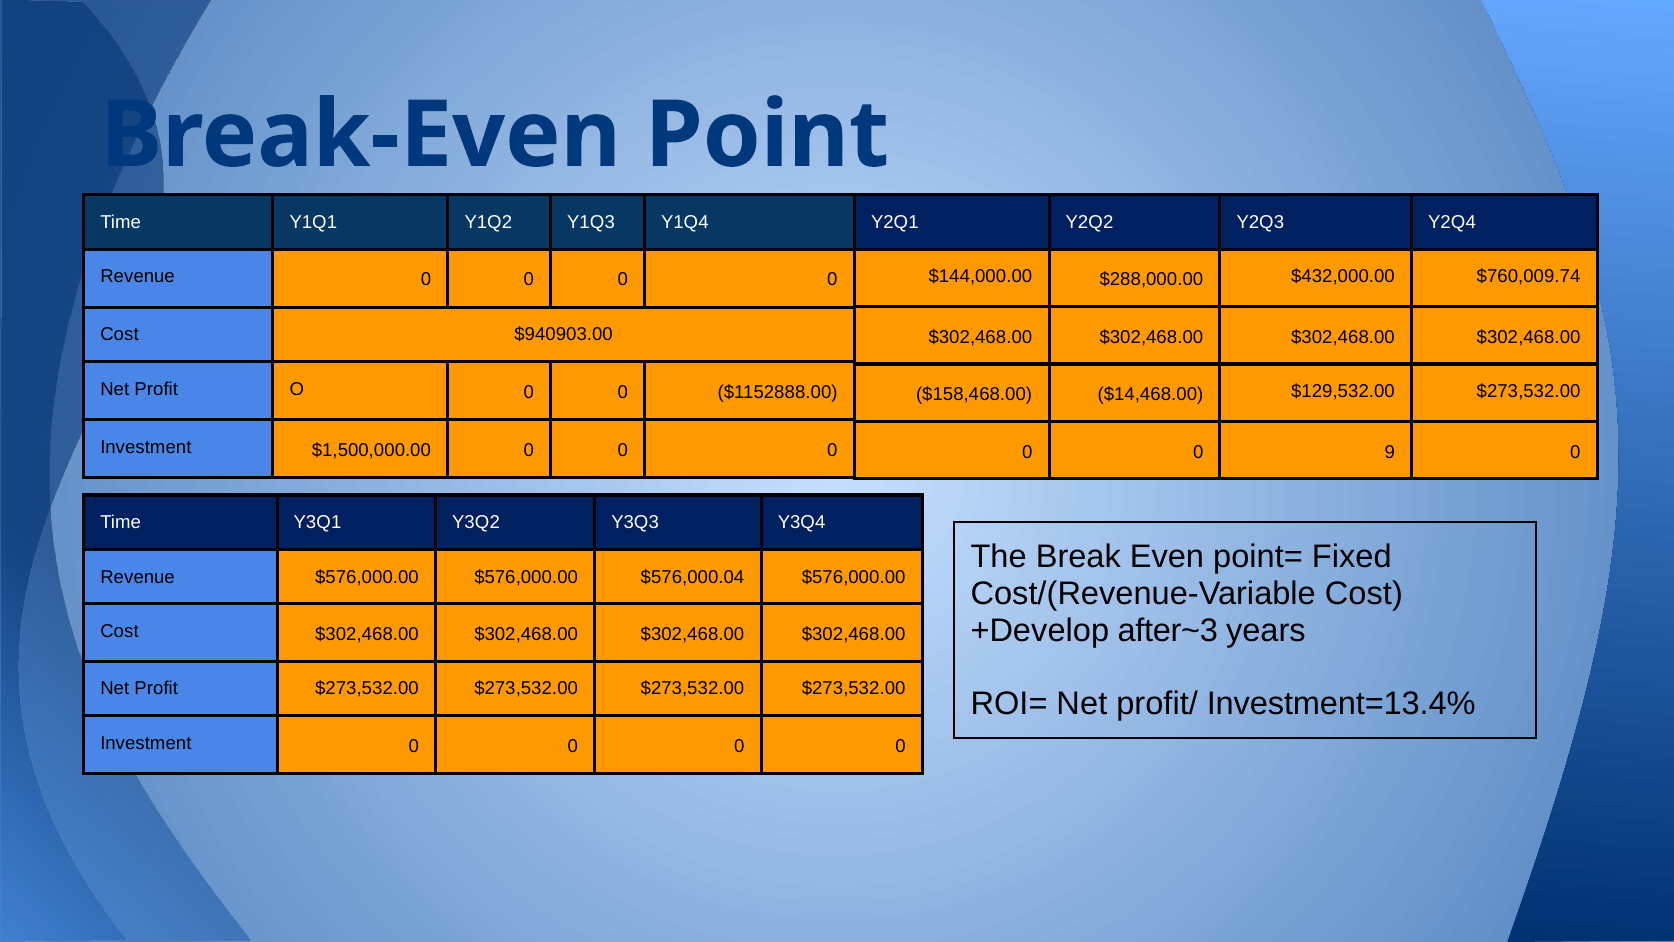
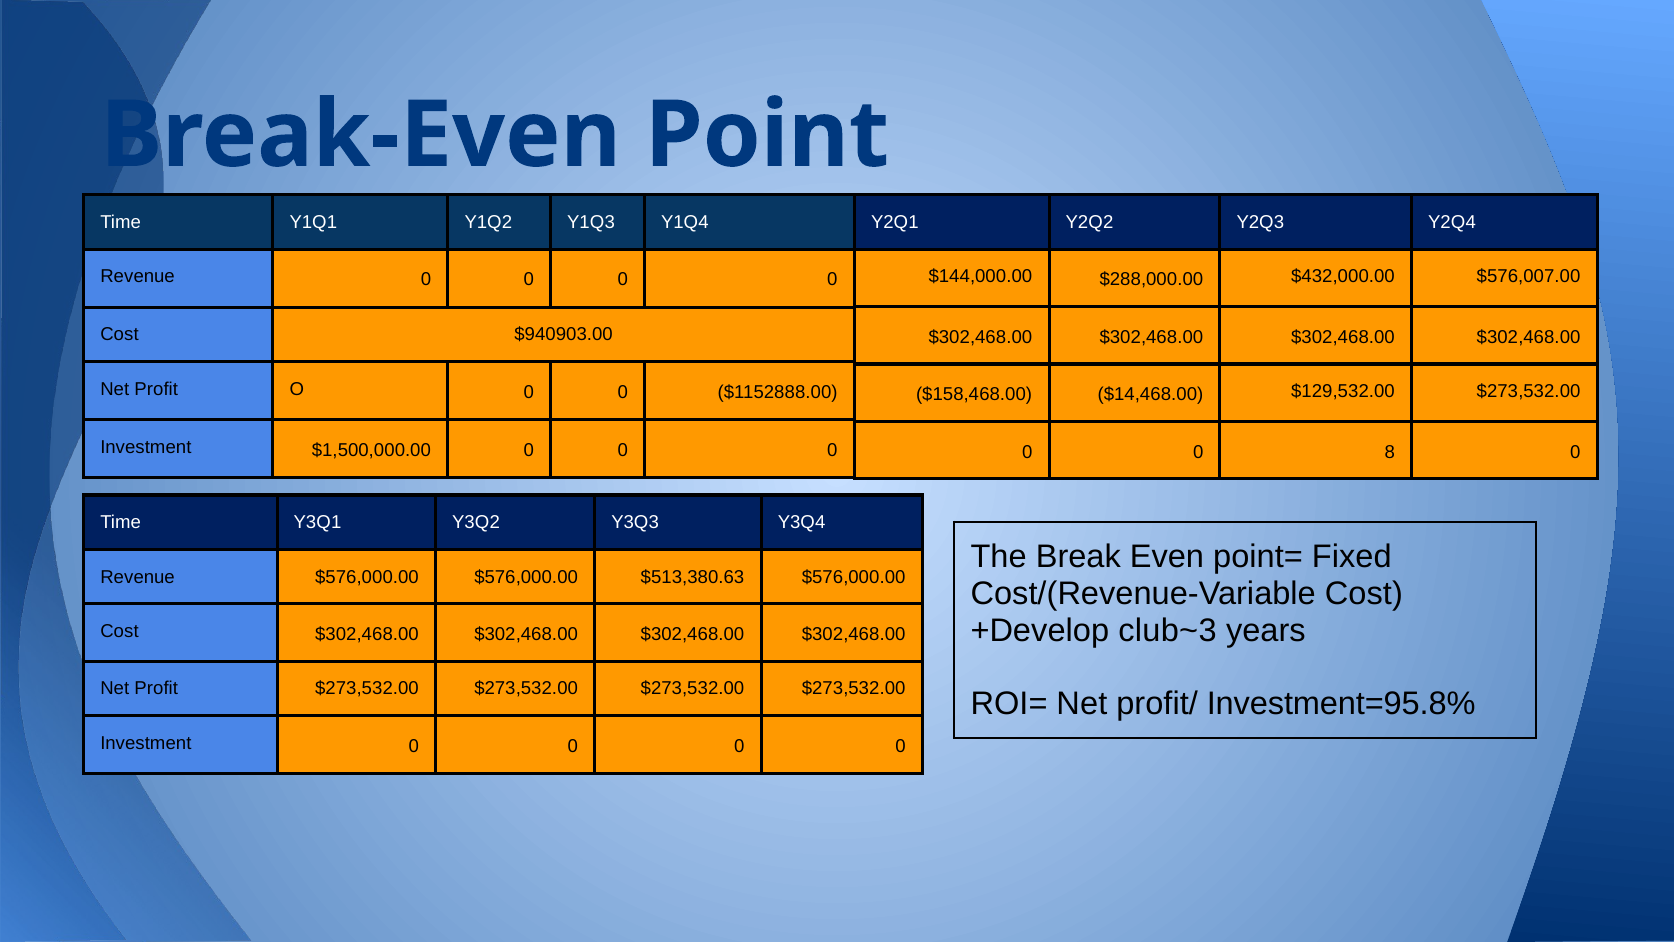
$760,009.74: $760,009.74 -> $576,007.00 (1529, 276)
9: 9 -> 8 (1390, 452)
$576,000.04: $576,000.04 -> $513,380.63 (692, 577)
after~3: after~3 -> club~3 (1167, 630)
Investment=13.4%: Investment=13.4% -> Investment=95.8% (1341, 703)
